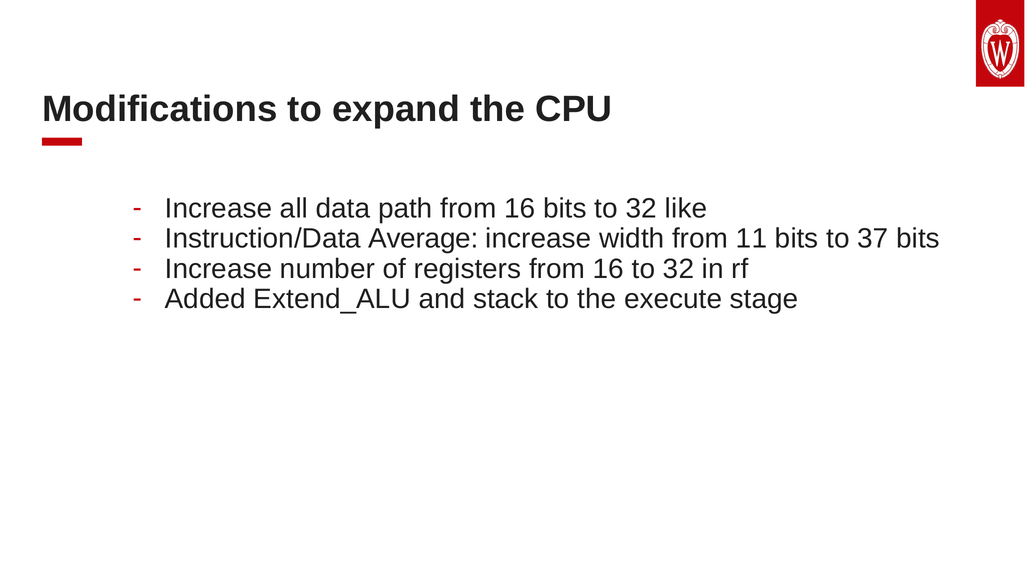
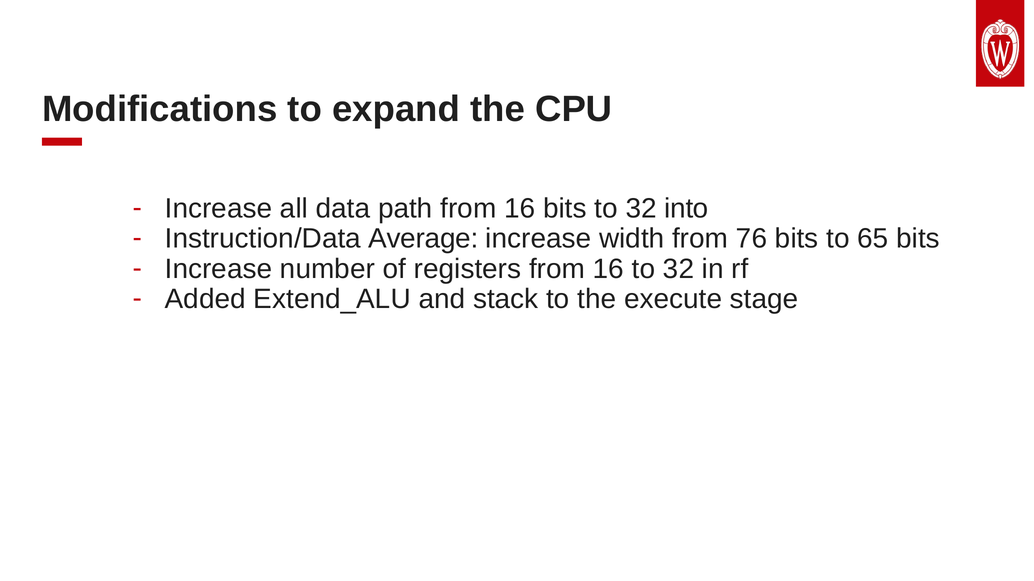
like: like -> into (686, 209)
11: 11 -> 76 (752, 239)
37: 37 -> 65 (873, 239)
